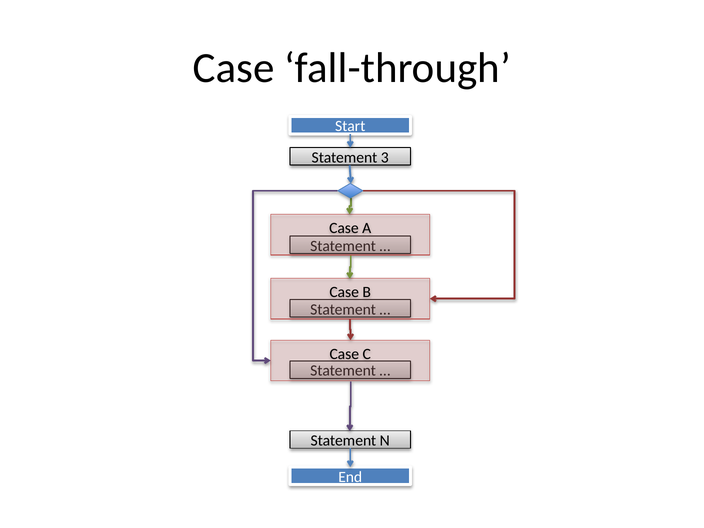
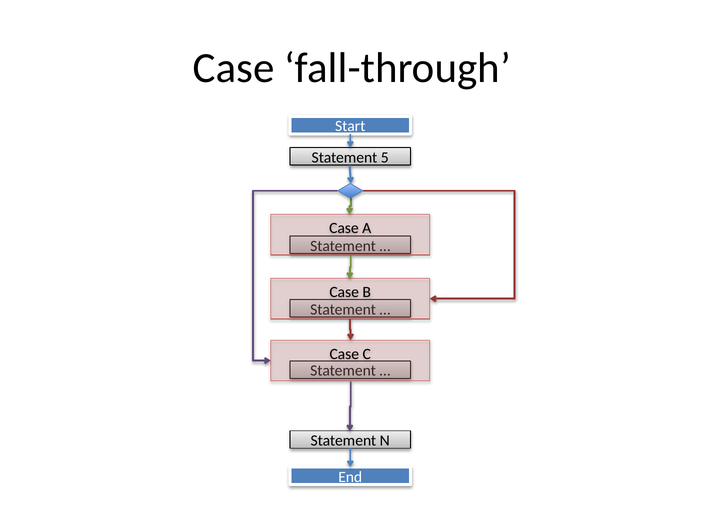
3: 3 -> 5 (385, 157)
